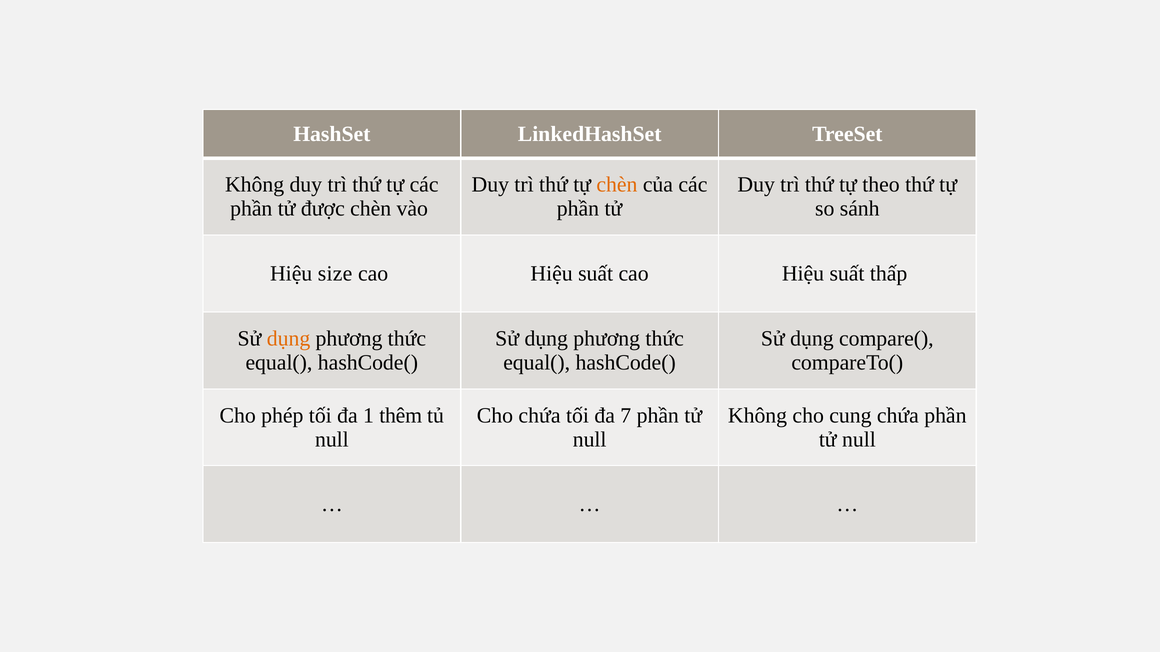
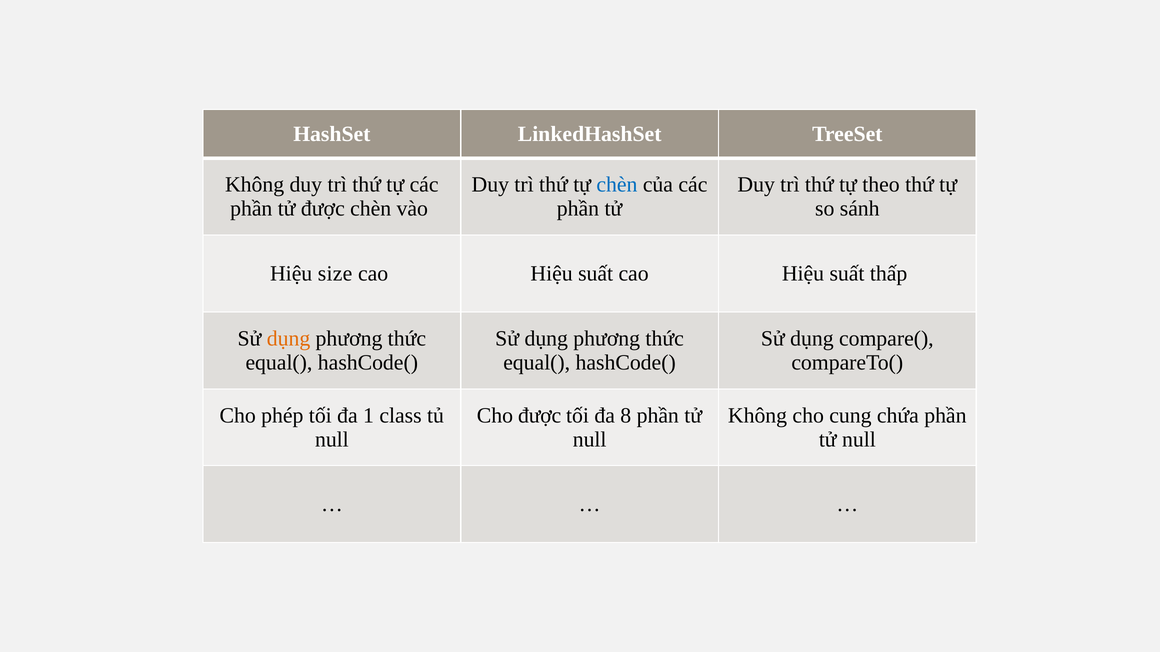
chèn colour: orange -> blue (617, 185)
thêm: thêm -> class (401, 416)
Cho chứa: chứa -> được (540, 416)
7: 7 -> 8 (626, 416)
